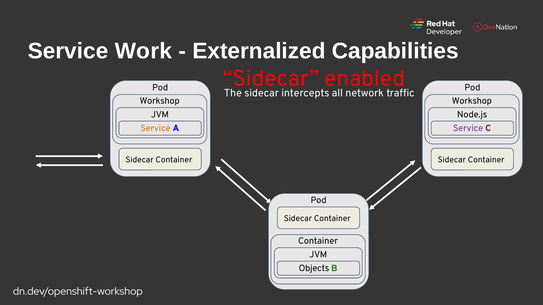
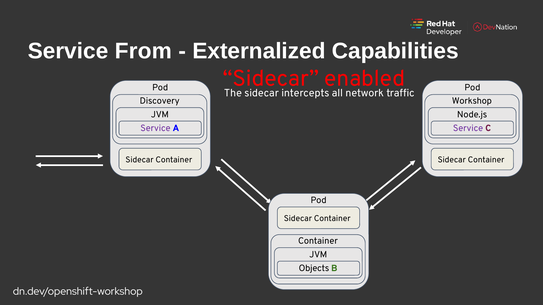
Work: Work -> From (143, 51)
Workshop: Workshop -> Discovery (160, 101)
Service colour: orange -> purple (155, 128)
